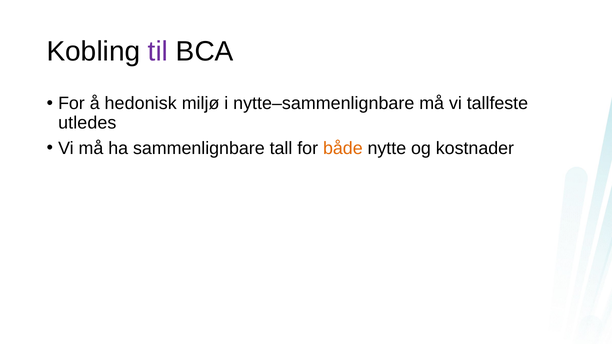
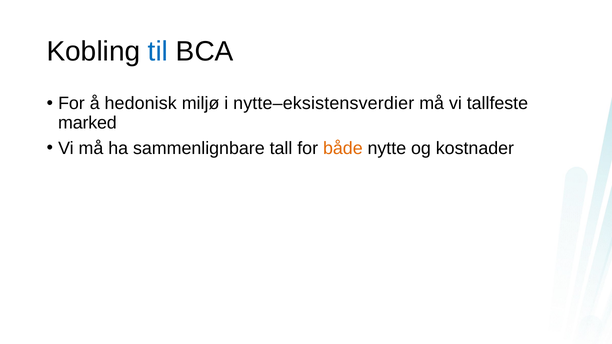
til colour: purple -> blue (158, 51)
nytte–sammenlignbare: nytte–sammenlignbare -> nytte–eksistensverdier (324, 103)
utledes: utledes -> marked (87, 123)
